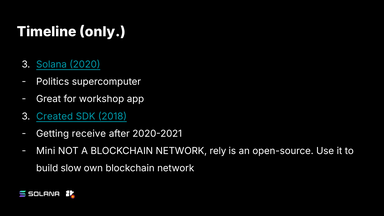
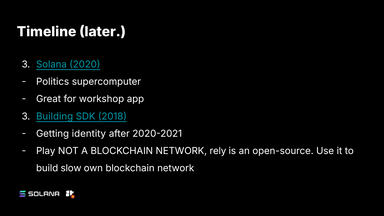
only: only -> later (103, 32)
Created: Created -> Building (55, 116)
receive: receive -> identity (89, 134)
Mini: Mini -> Play (46, 151)
